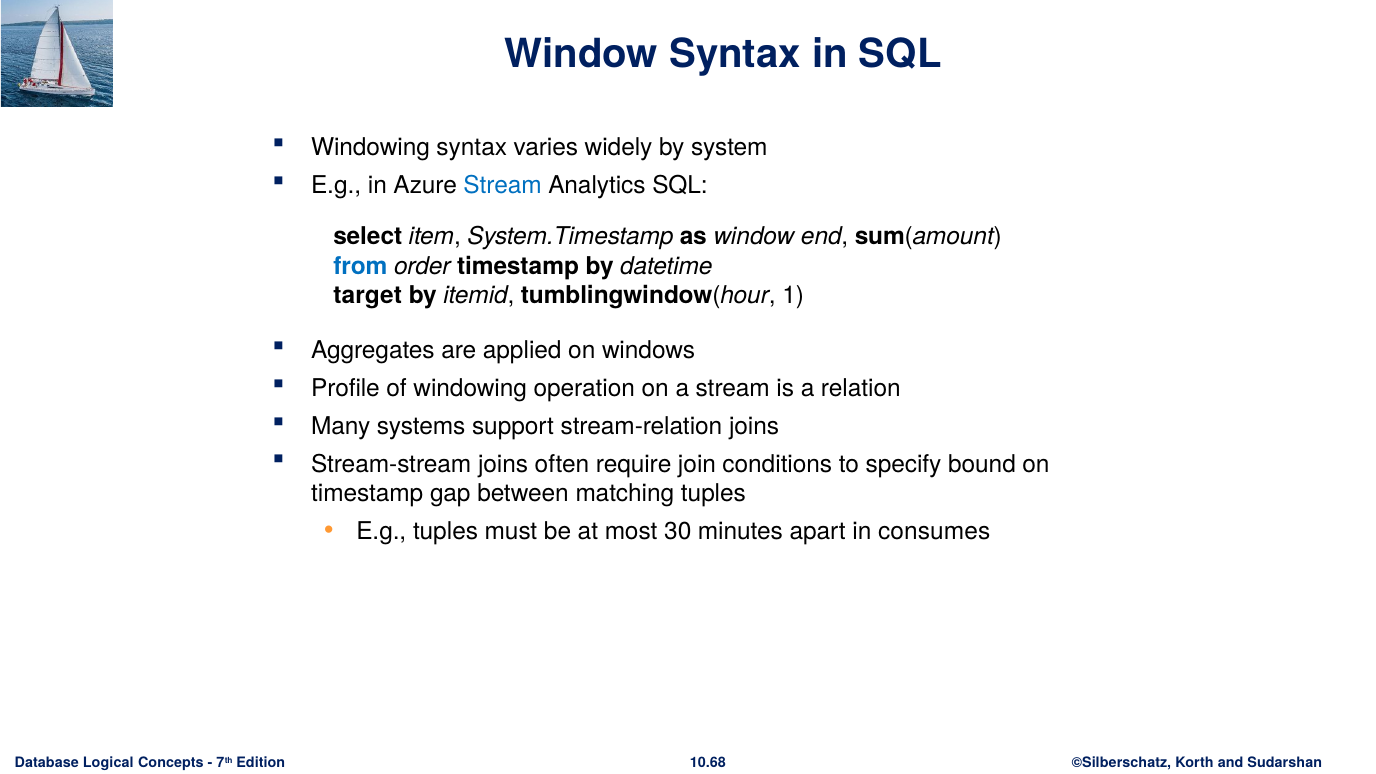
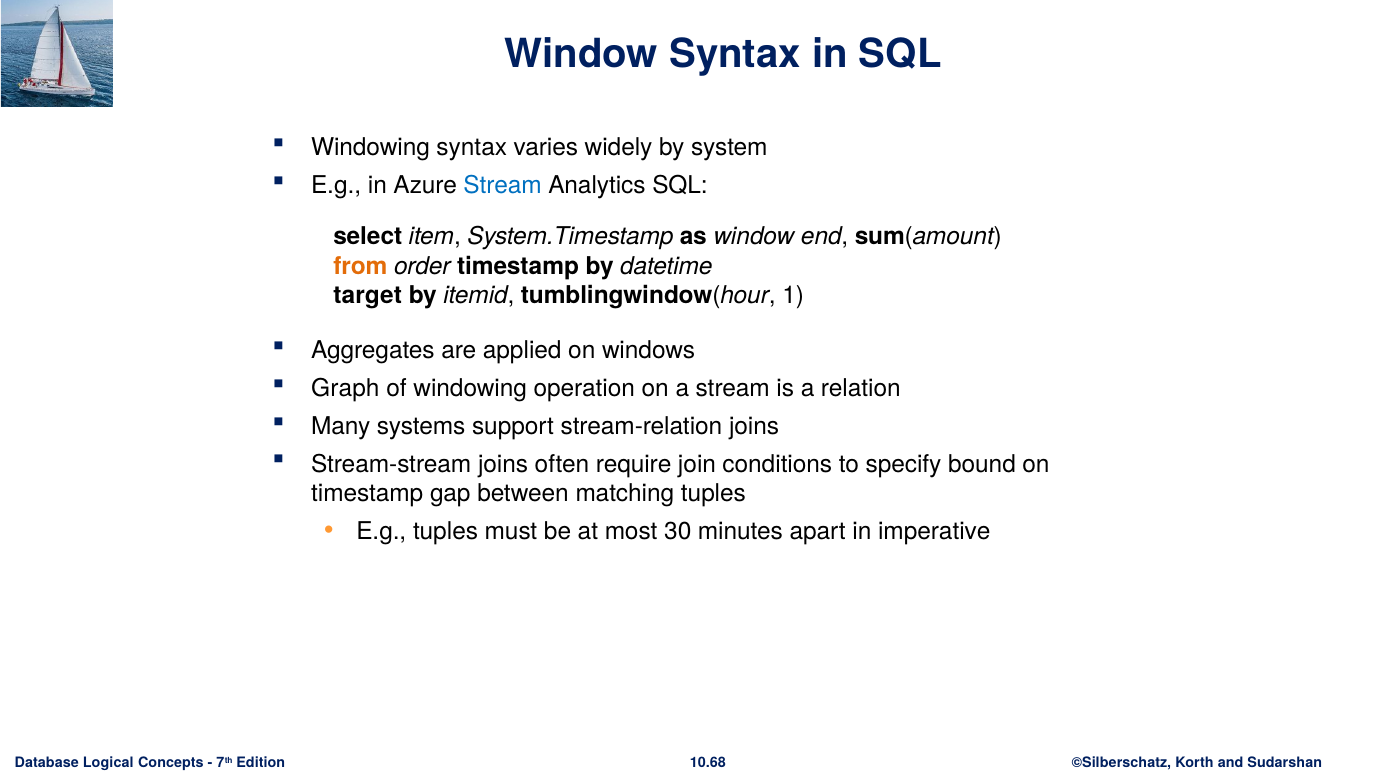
from colour: blue -> orange (360, 266)
Profile: Profile -> Graph (345, 389)
consumes: consumes -> imperative (934, 531)
